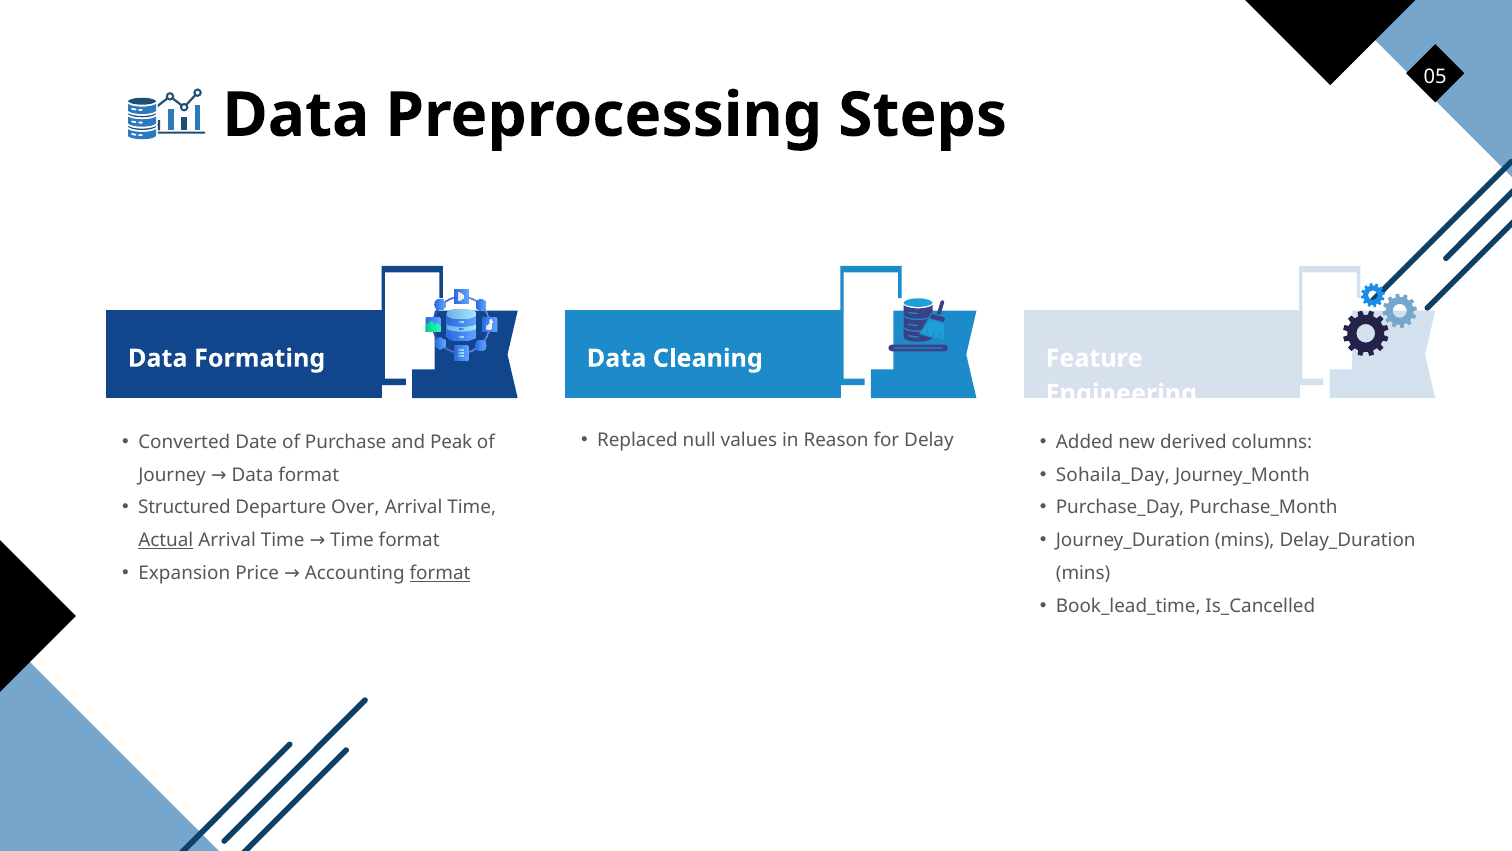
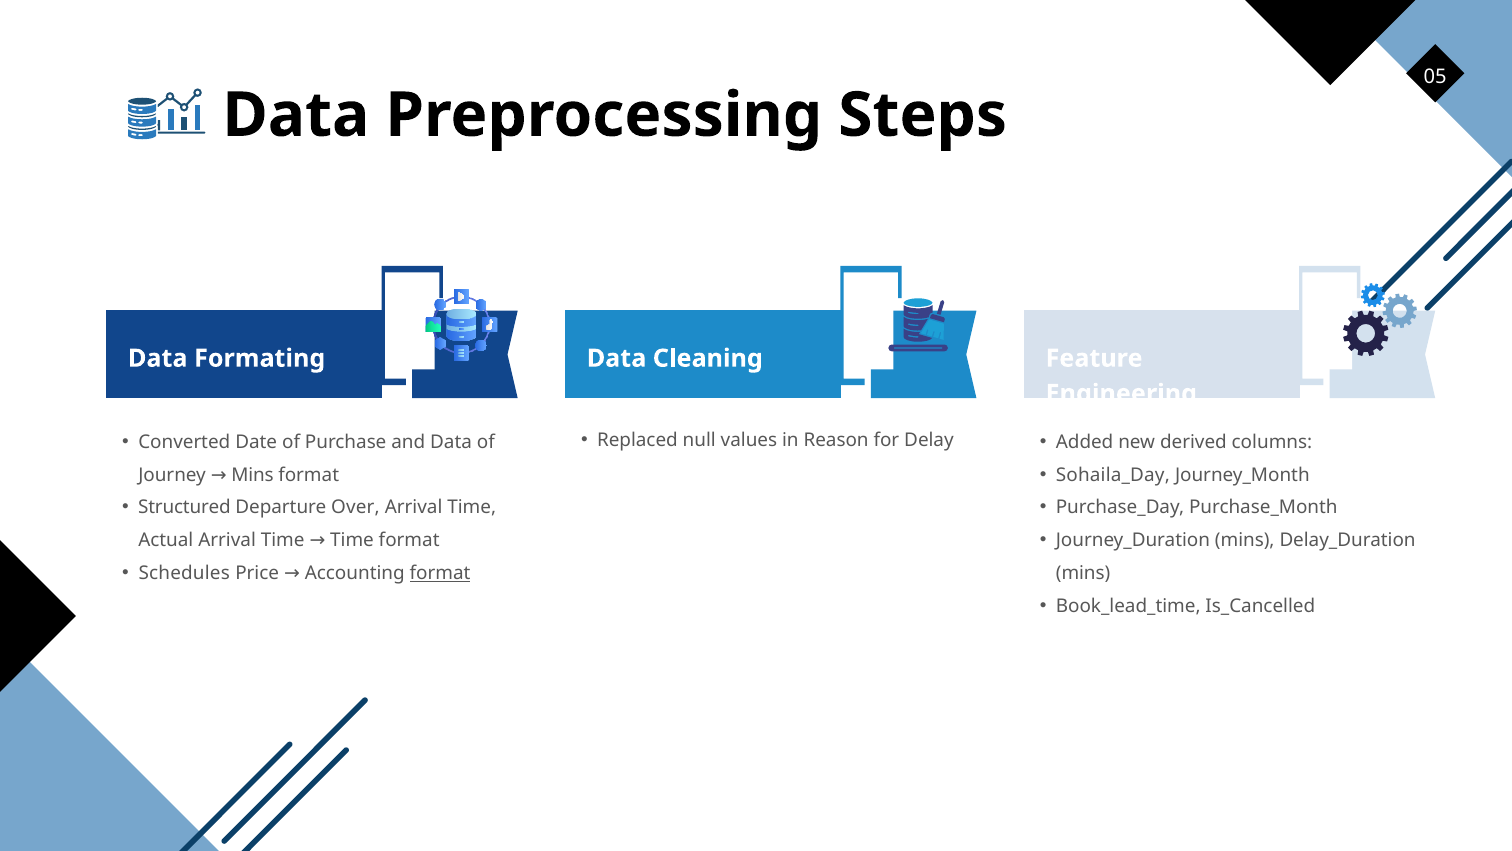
and Peak: Peak -> Data (451, 442)
Journey Data: Data -> Mins (253, 475)
Actual underline: present -> none (166, 540)
Expansion: Expansion -> Schedules (184, 573)
